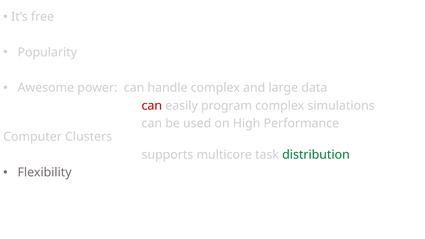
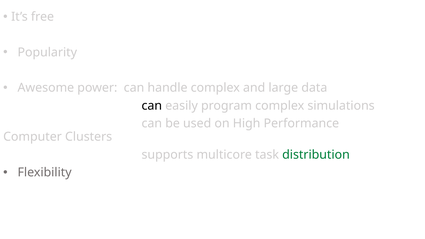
can colour: red -> black (152, 106)
